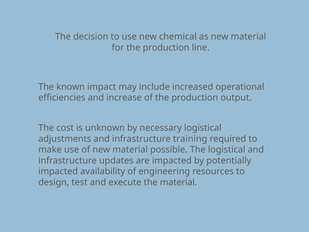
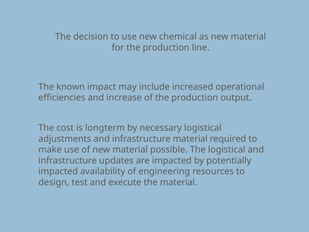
unknown: unknown -> longterm (105, 128)
infrastructure training: training -> material (190, 139)
